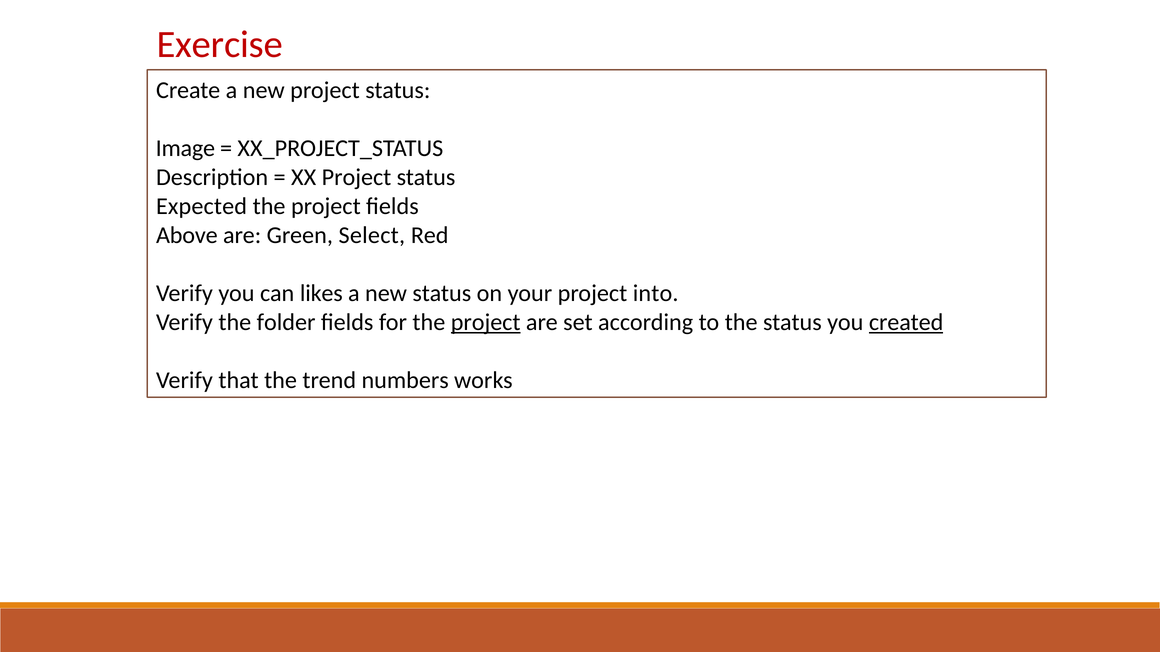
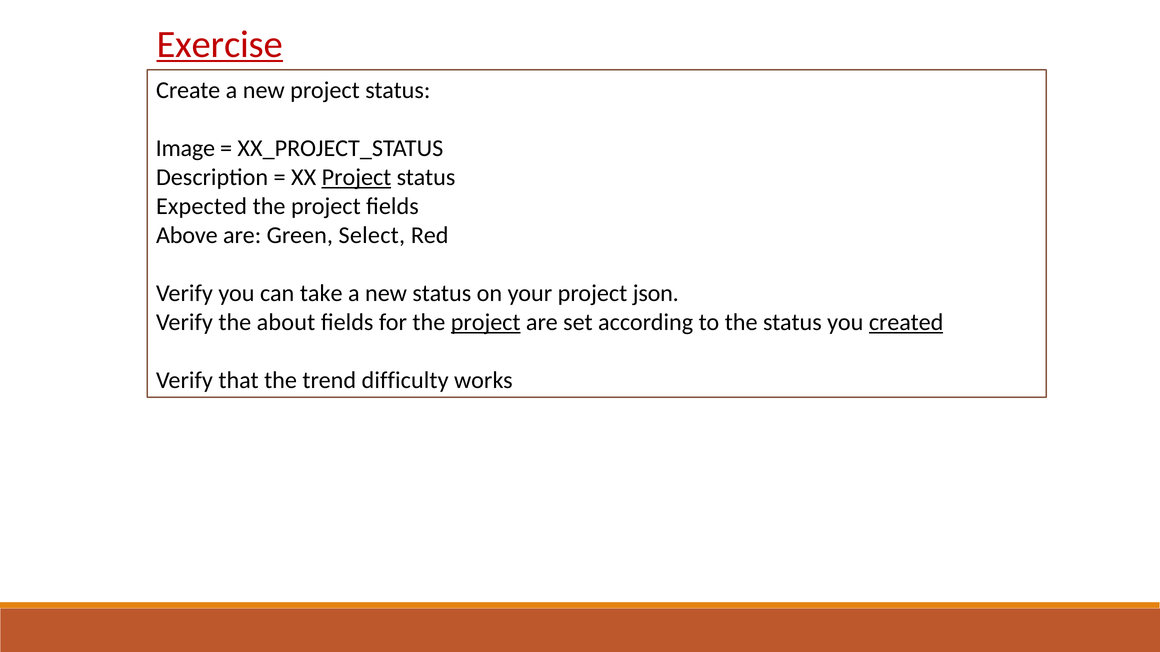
Exercise underline: none -> present (220, 45)
Project underline: none -> present (356, 177)
likes: likes -> take (321, 294)
into: into -> json (656, 294)
folder: folder -> about (286, 323)
numbers: numbers -> difficulty (405, 381)
